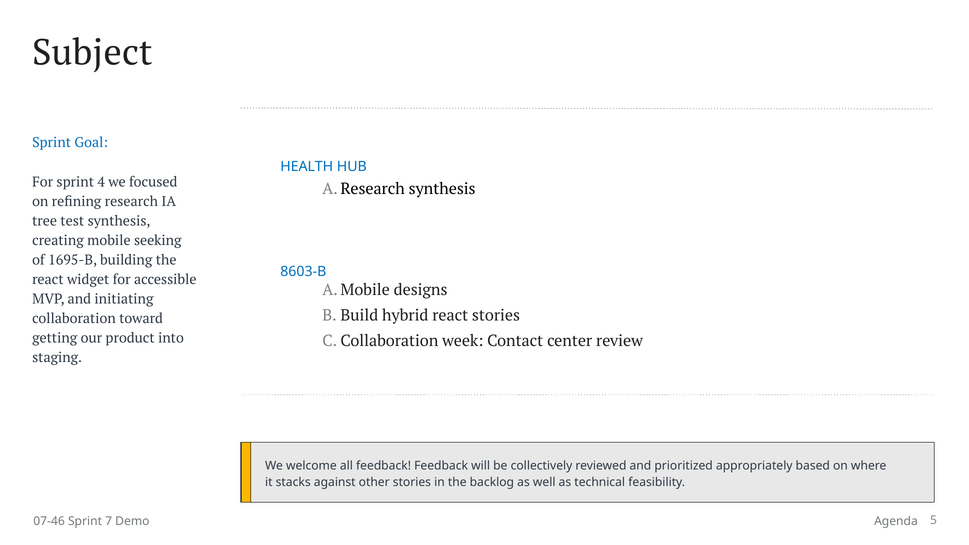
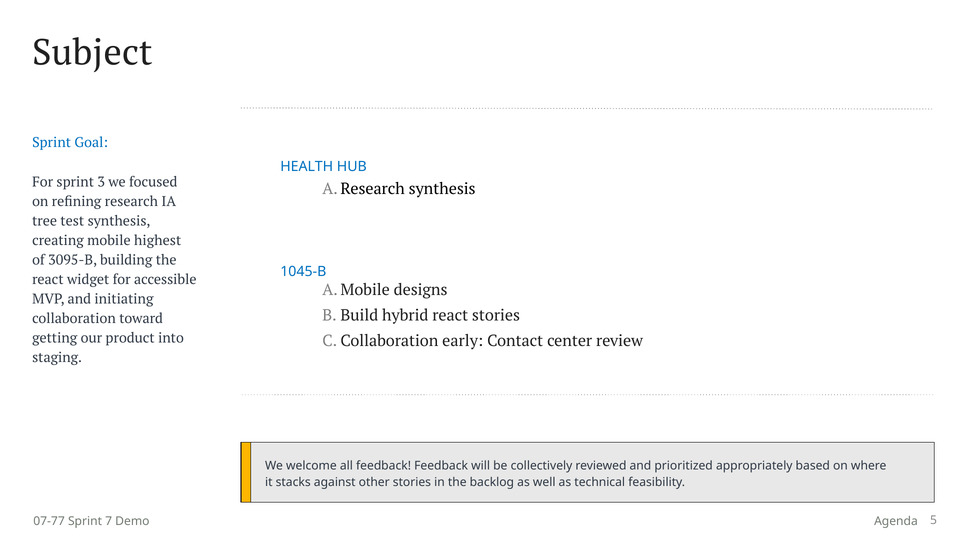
4: 4 -> 3 (101, 182)
seeking: seeking -> highest (158, 241)
1695-B: 1695-B -> 3095-B (73, 260)
8603-B: 8603-B -> 1045-B (303, 272)
week: week -> early (463, 341)
07-46: 07-46 -> 07-77 (49, 521)
